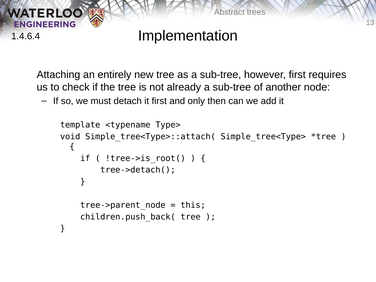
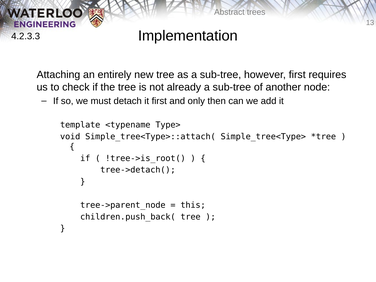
1.4.6.4: 1.4.6.4 -> 4.2.3.3 (26, 36)
